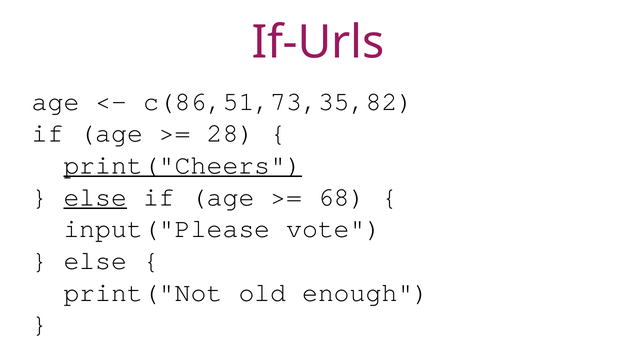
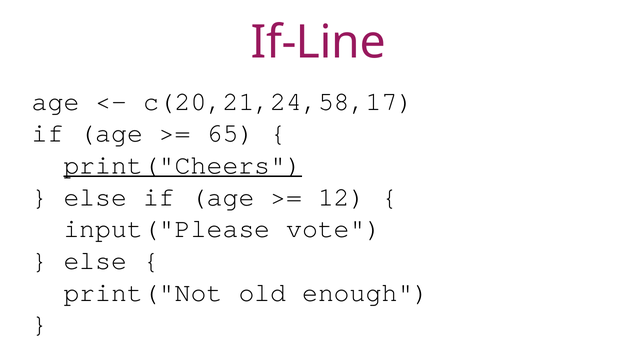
If-Urls: If-Urls -> If-Line (318, 42)
c(86,51,73,35,82: c(86,51,73,35,82 -> c(20,21,24,58,17 (278, 101)
28: 28 -> 65 (231, 133)
else underline: present -> none (95, 197)
68: 68 -> 12 (342, 197)
